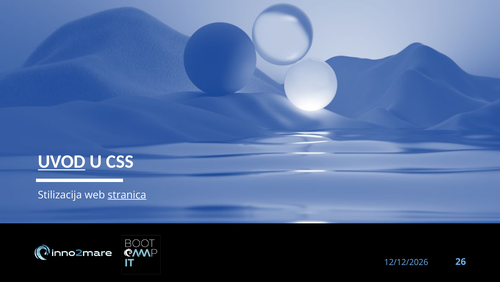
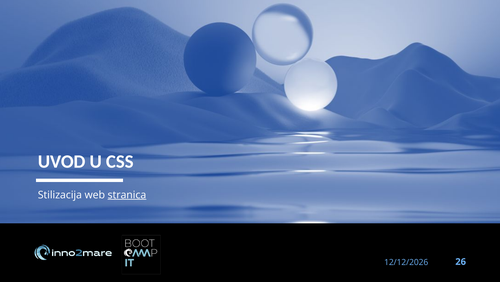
UVOD underline: present -> none (62, 161)
